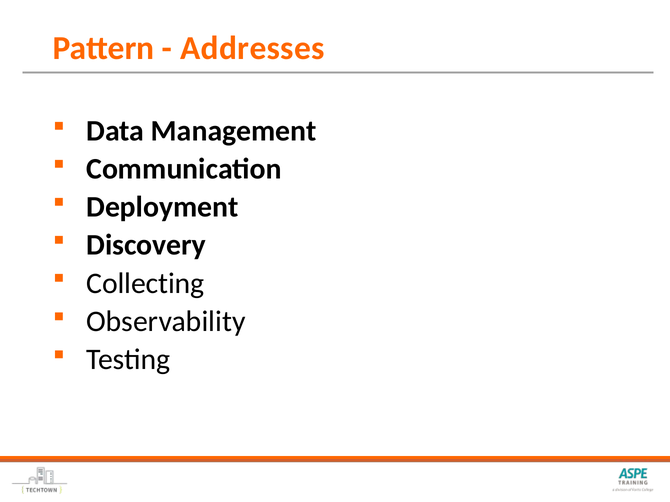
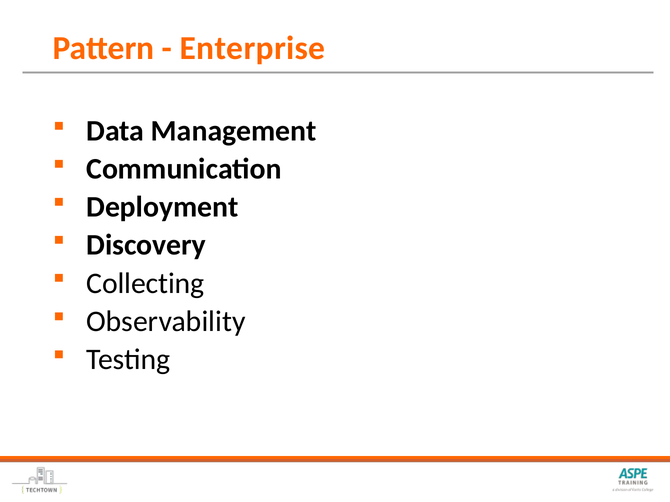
Addresses: Addresses -> Enterprise (252, 48)
